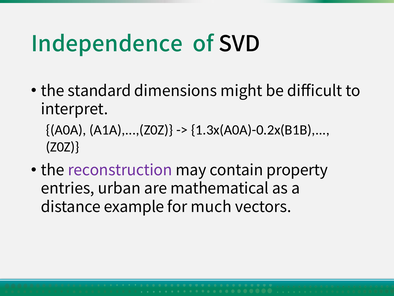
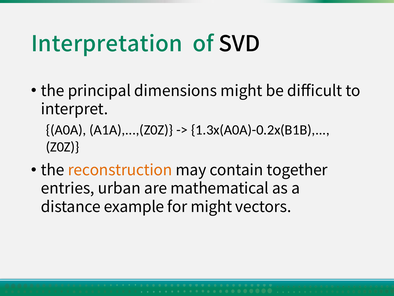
Independence: Independence -> Interpretation (107, 44)
standard: standard -> principal (99, 91)
reconstruction colour: purple -> orange (120, 170)
property: property -> together (297, 170)
for much: much -> might (211, 207)
